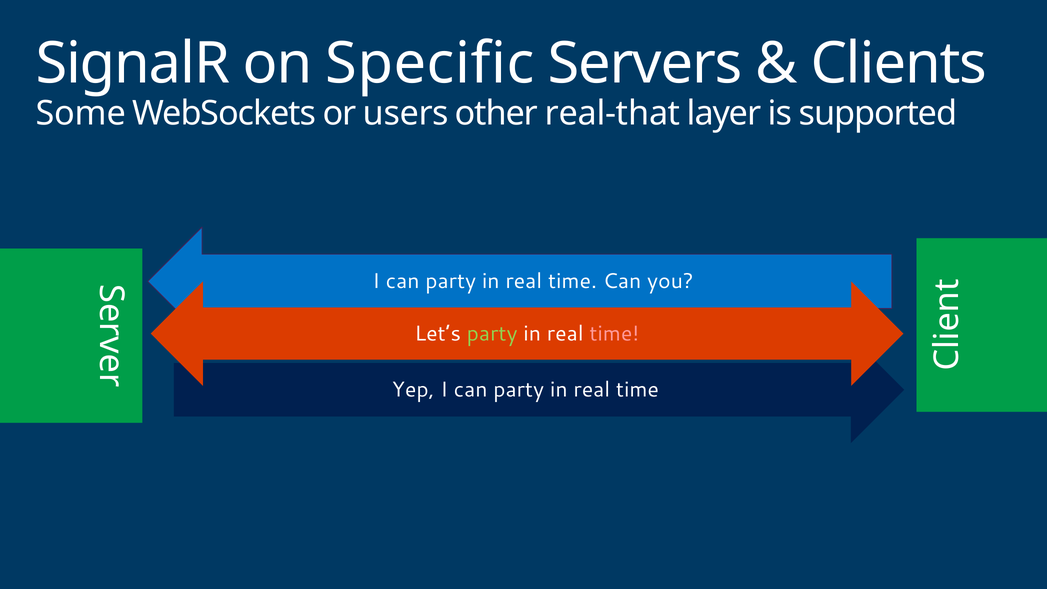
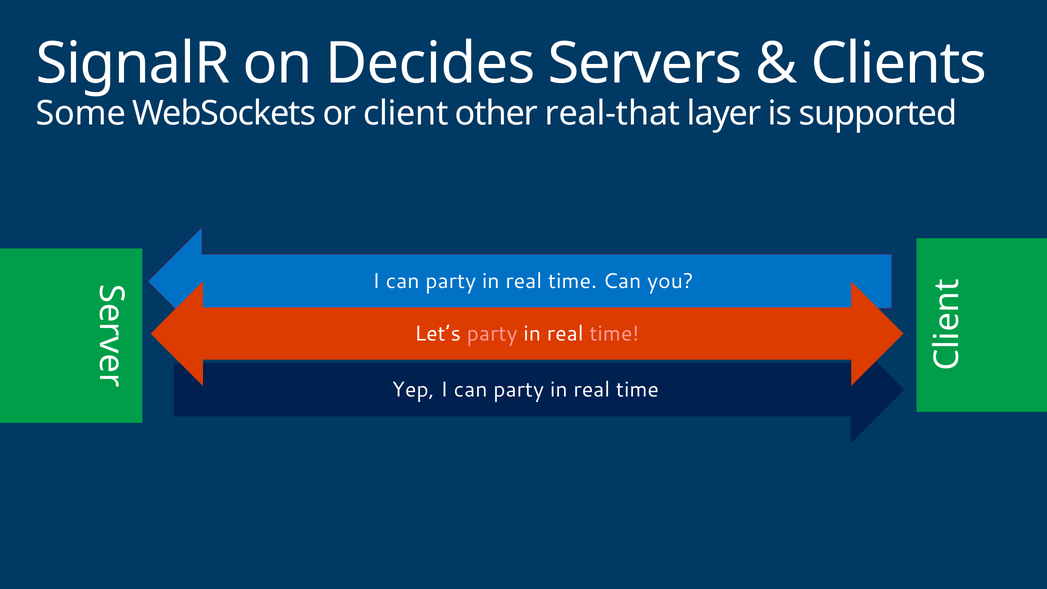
Specific: Specific -> Decides (430, 64)
users: users -> client (406, 113)
party colour: light green -> pink (492, 333)
